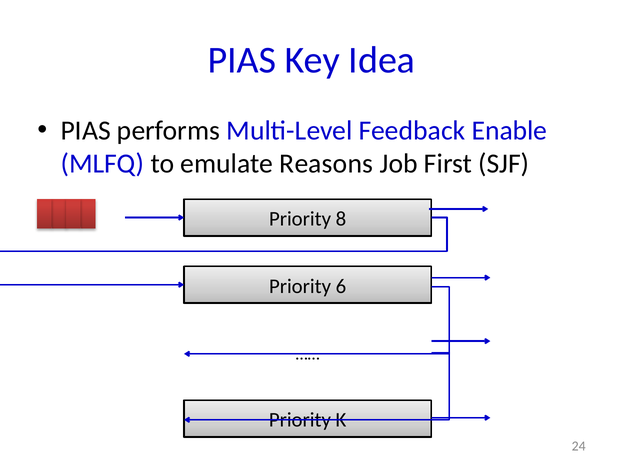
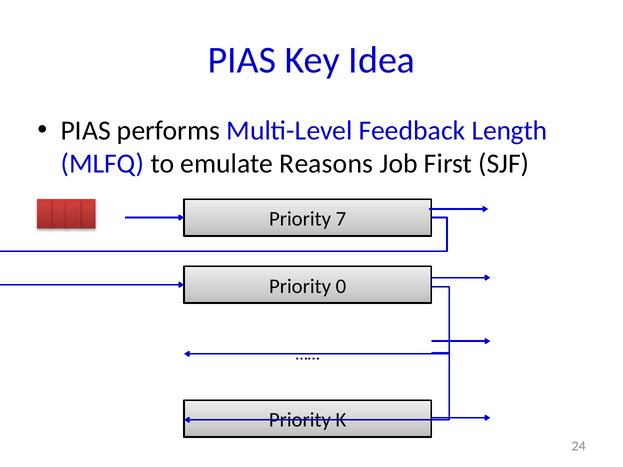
Enable: Enable -> Length (509, 131)
8: 8 -> 7 (341, 219)
6: 6 -> 0 (341, 286)
